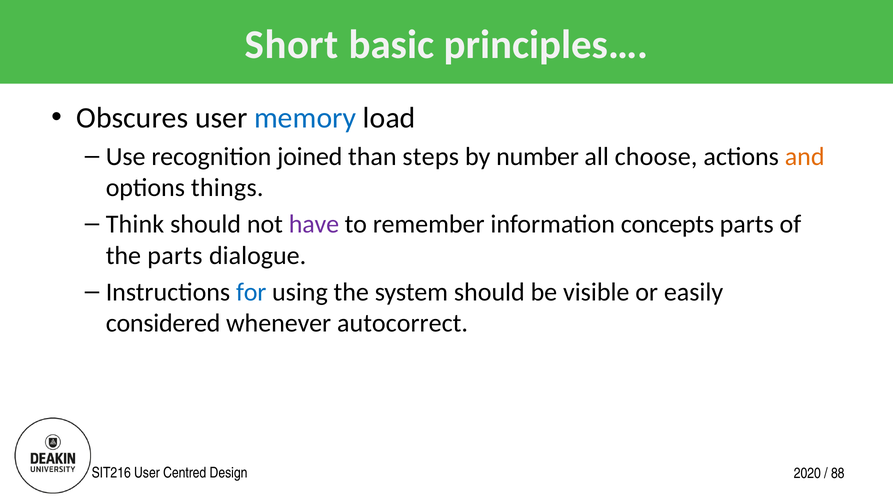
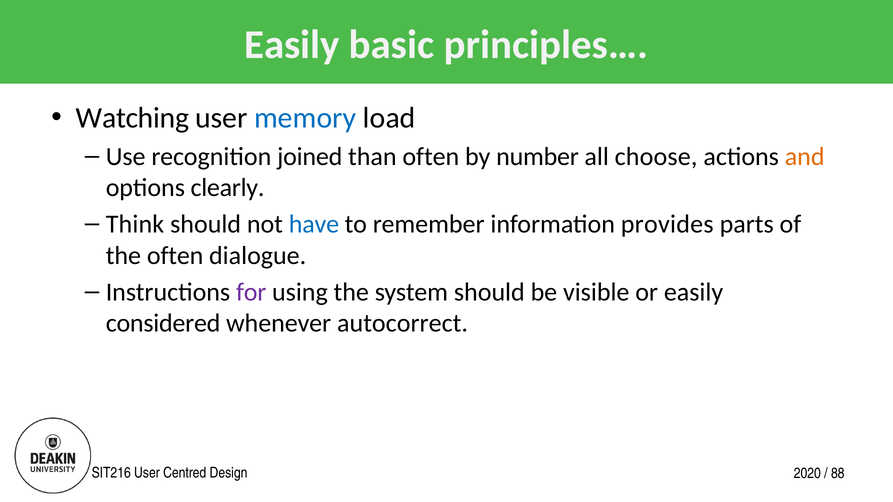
Short: Short -> Easily (292, 45)
Obscures: Obscures -> Watching (133, 118)
than steps: steps -> often (431, 157)
things: things -> clearly (227, 188)
have colour: purple -> blue (314, 224)
concepts: concepts -> provides (667, 224)
the parts: parts -> often (175, 256)
for colour: blue -> purple (251, 292)
